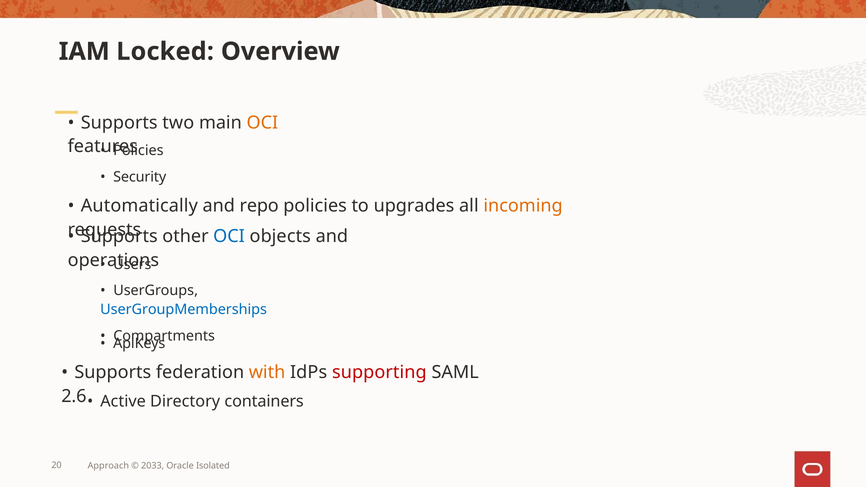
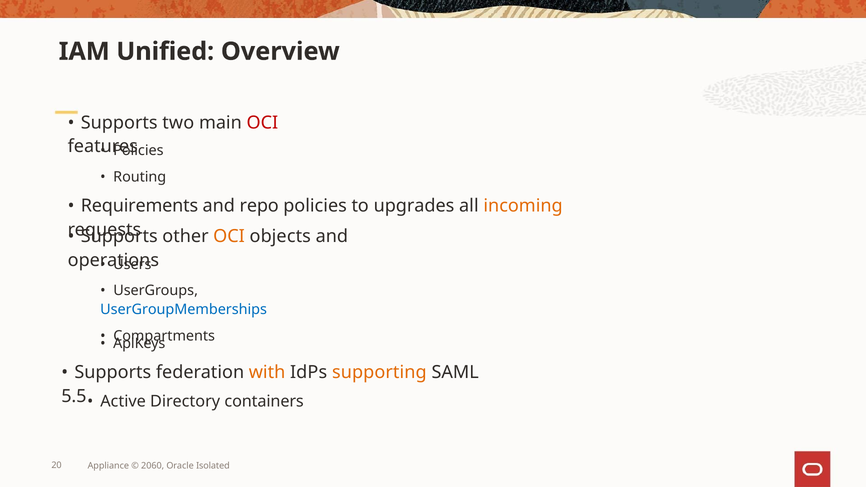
Locked: Locked -> Unified (165, 51)
OCI colour: orange -> red (262, 123)
Security: Security -> Routing (140, 177)
Automatically: Automatically -> Requirements (139, 206)
OCI colour: blue -> orange (229, 236)
supporting colour: red -> orange (379, 372)
2.6: 2.6 -> 5.5 (74, 396)
Approach: Approach -> Appliance (108, 466)
2033: 2033 -> 2060 (153, 466)
